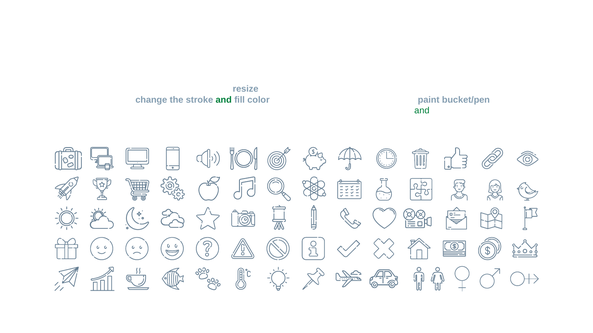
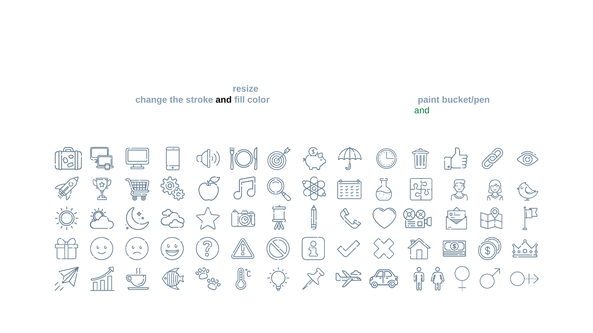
and colour: green -> black (224, 100)
